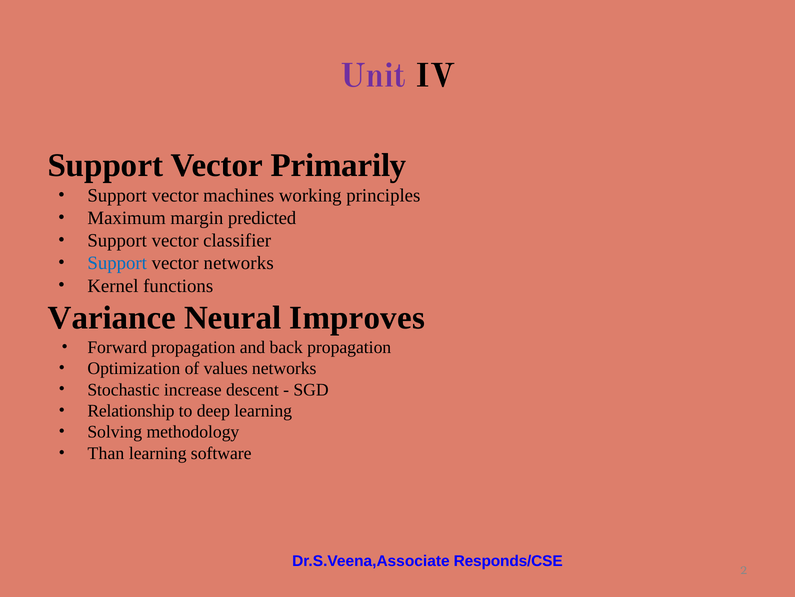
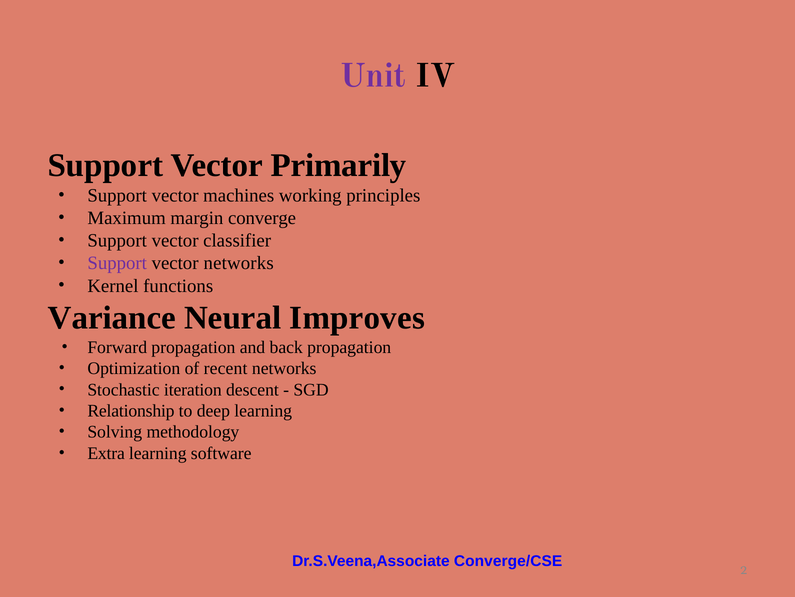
predicted: predicted -> converge (262, 218)
Support colour: blue -> purple (117, 263)
values: values -> recent (226, 368)
increase: increase -> iteration (193, 389)
Than: Than -> Extra (106, 453)
Responds/CSE: Responds/CSE -> Converge/CSE (508, 560)
